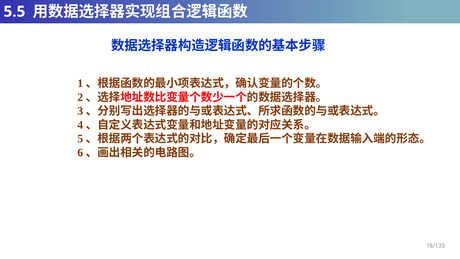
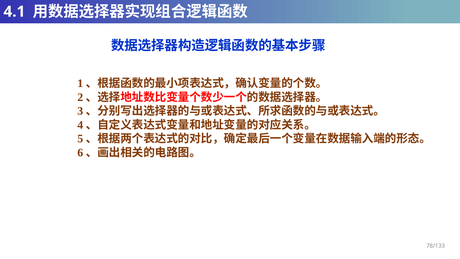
5.5: 5.5 -> 4.1 (14, 12)
